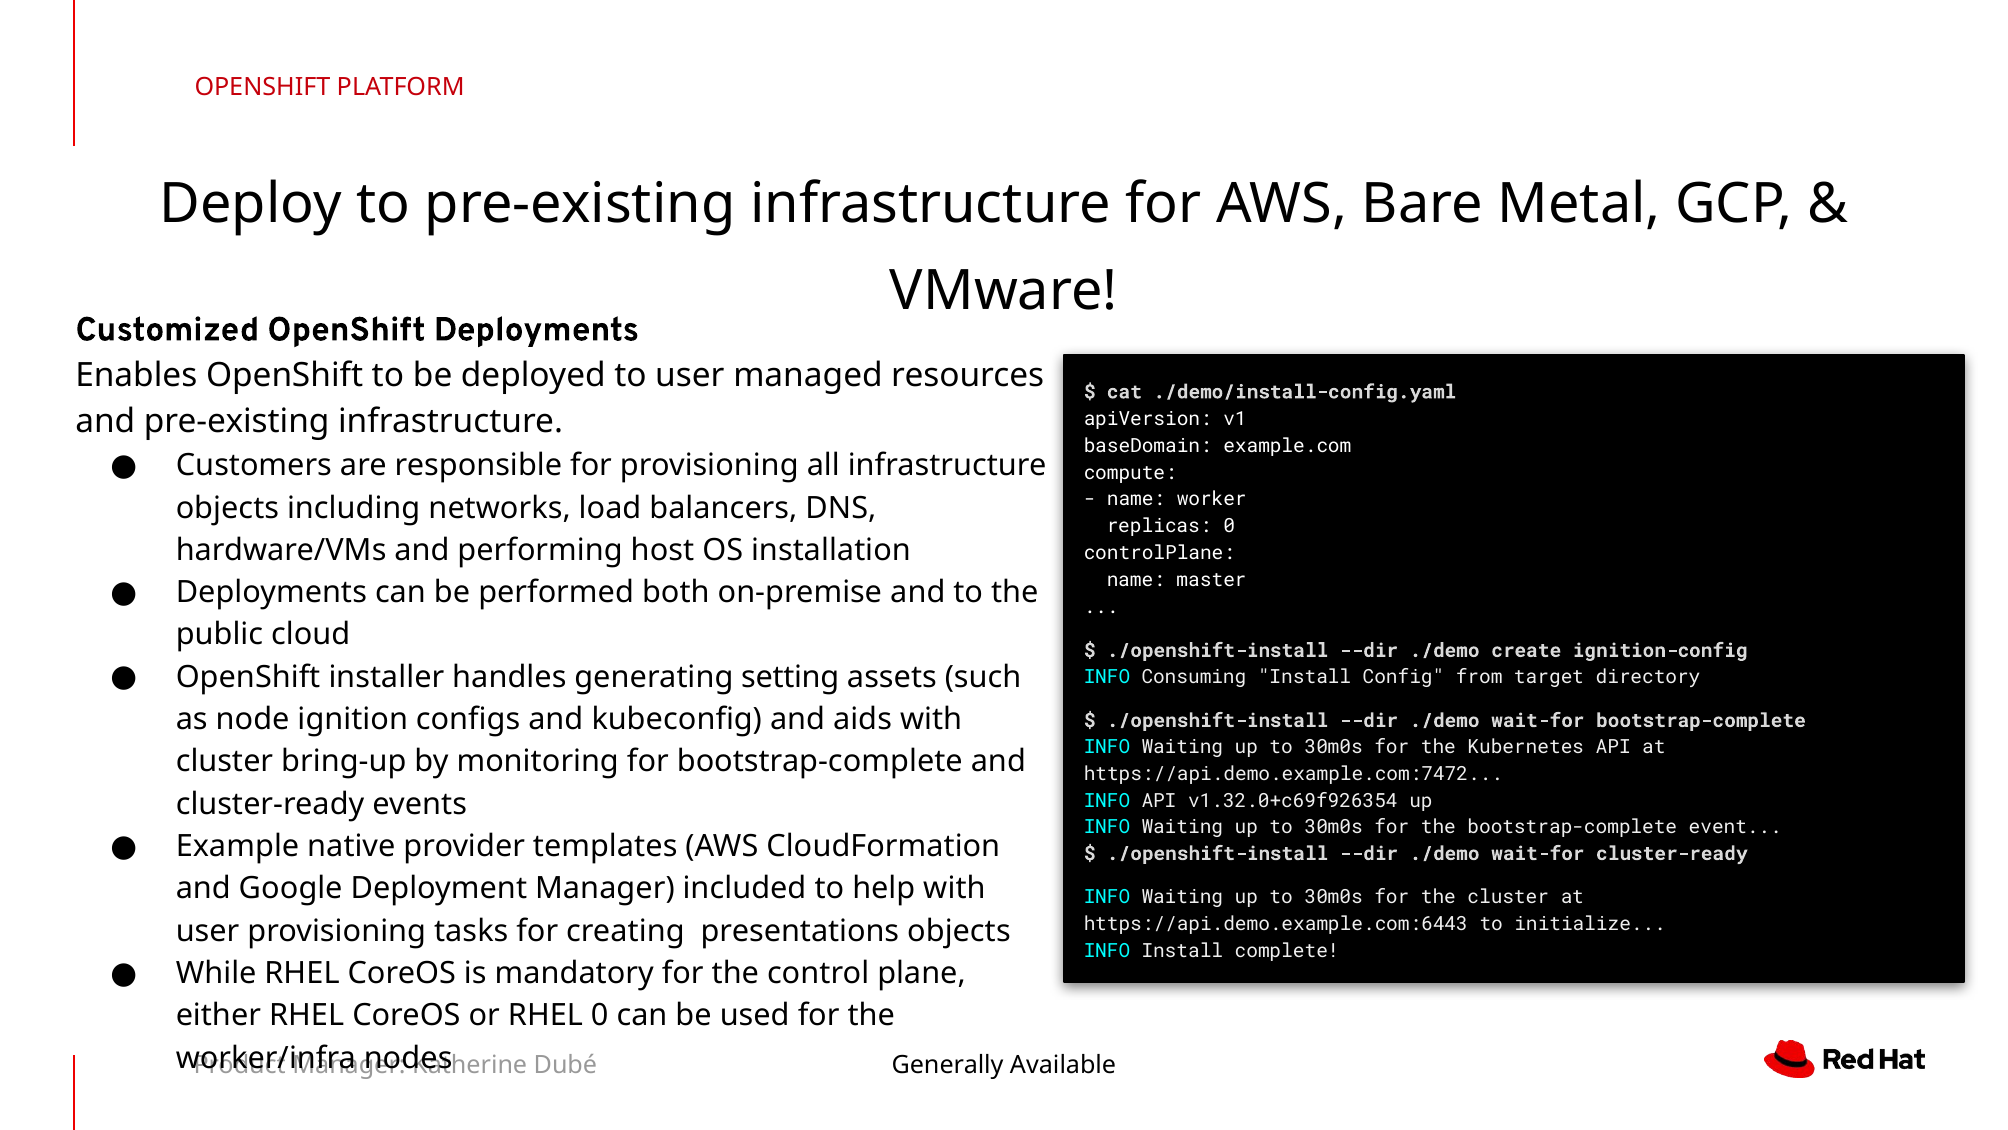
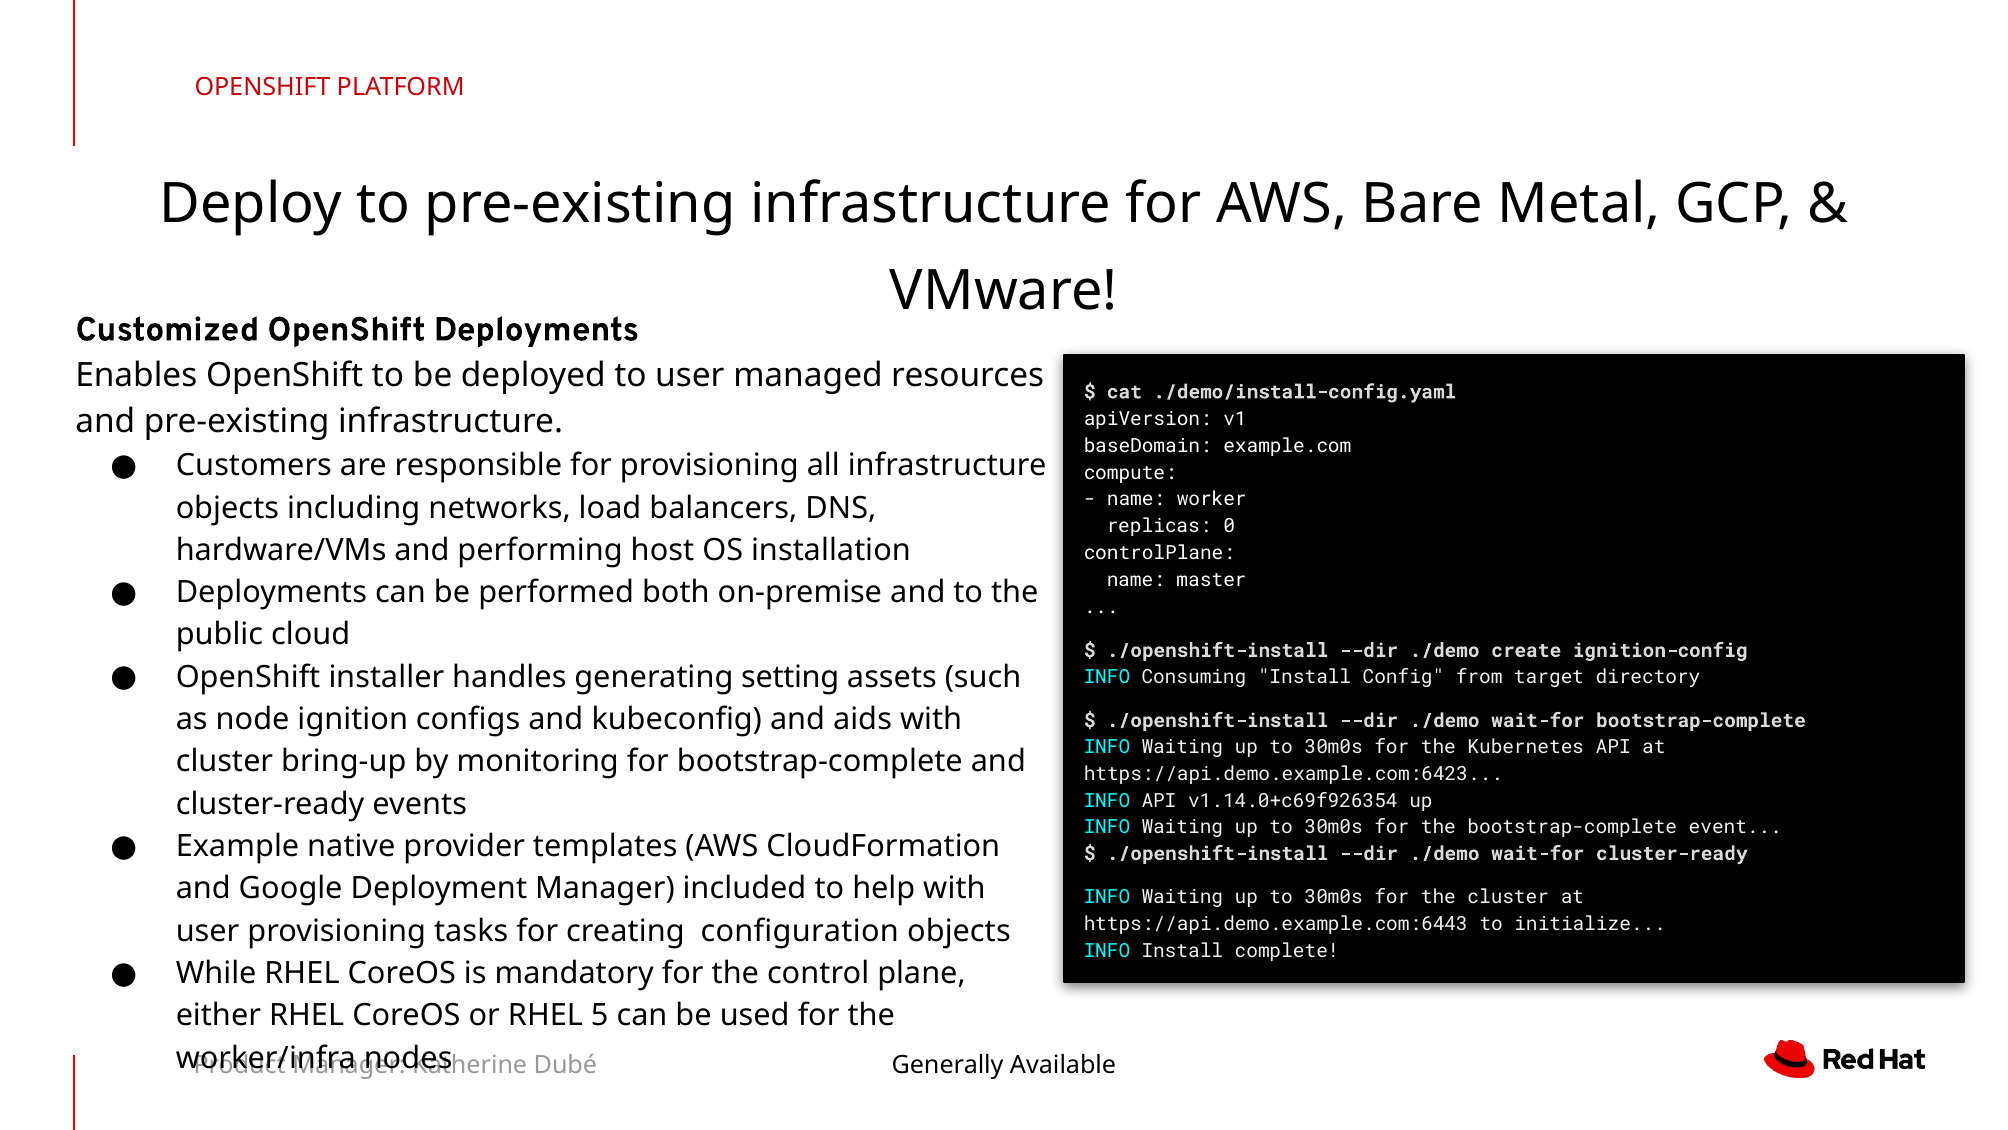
https://api.demo.example.com:7472: https://api.demo.example.com:7472 -> https://api.demo.example.com:6423 (1293, 774)
v1.32.0+c69f926354: v1.32.0+c69f926354 -> v1.14.0+c69f926354 (1293, 800)
presentations: presentations -> configuration (800, 931)
RHEL 0: 0 -> 5 (600, 1015)
